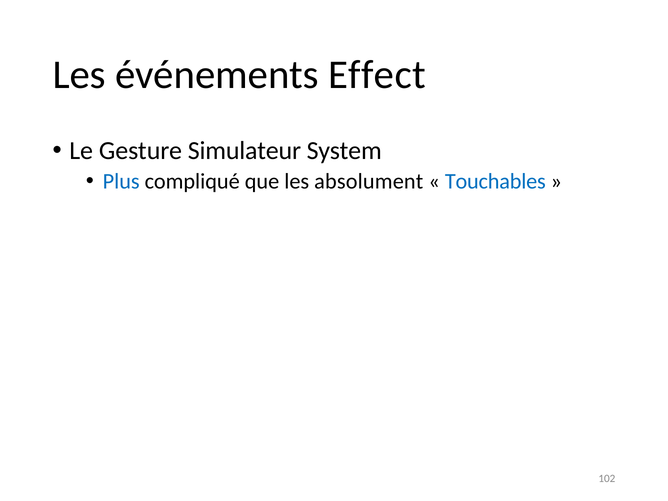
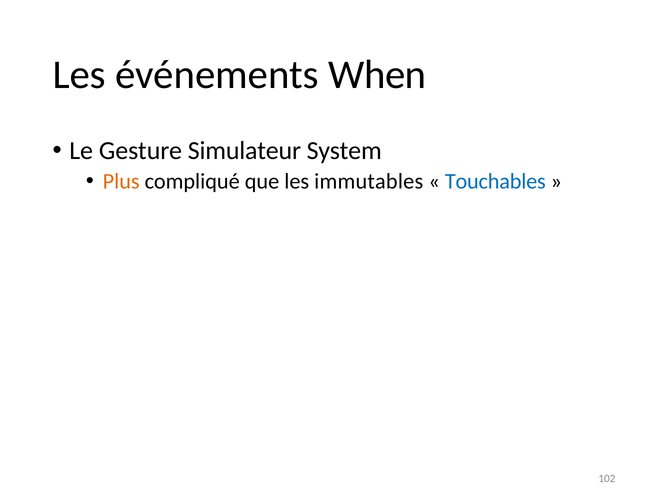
Effect: Effect -> When (377, 75)
Plus colour: blue -> orange (121, 181)
absolument: absolument -> immutables (369, 181)
